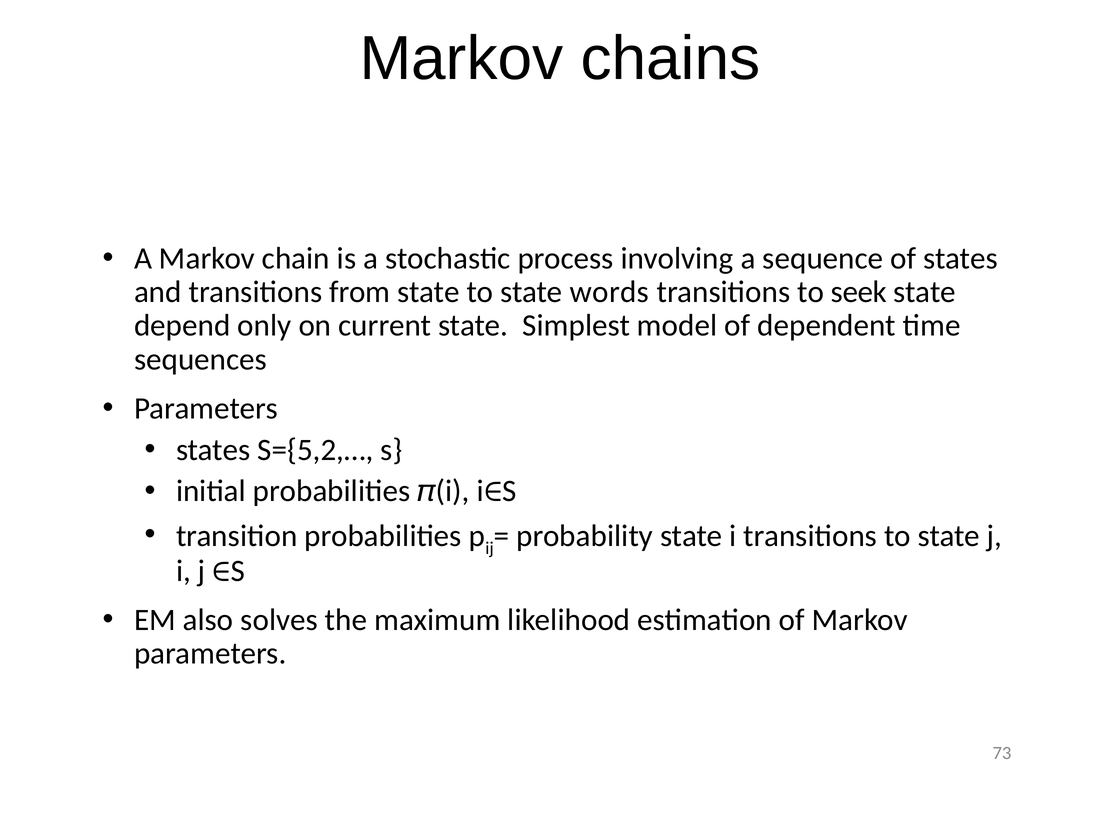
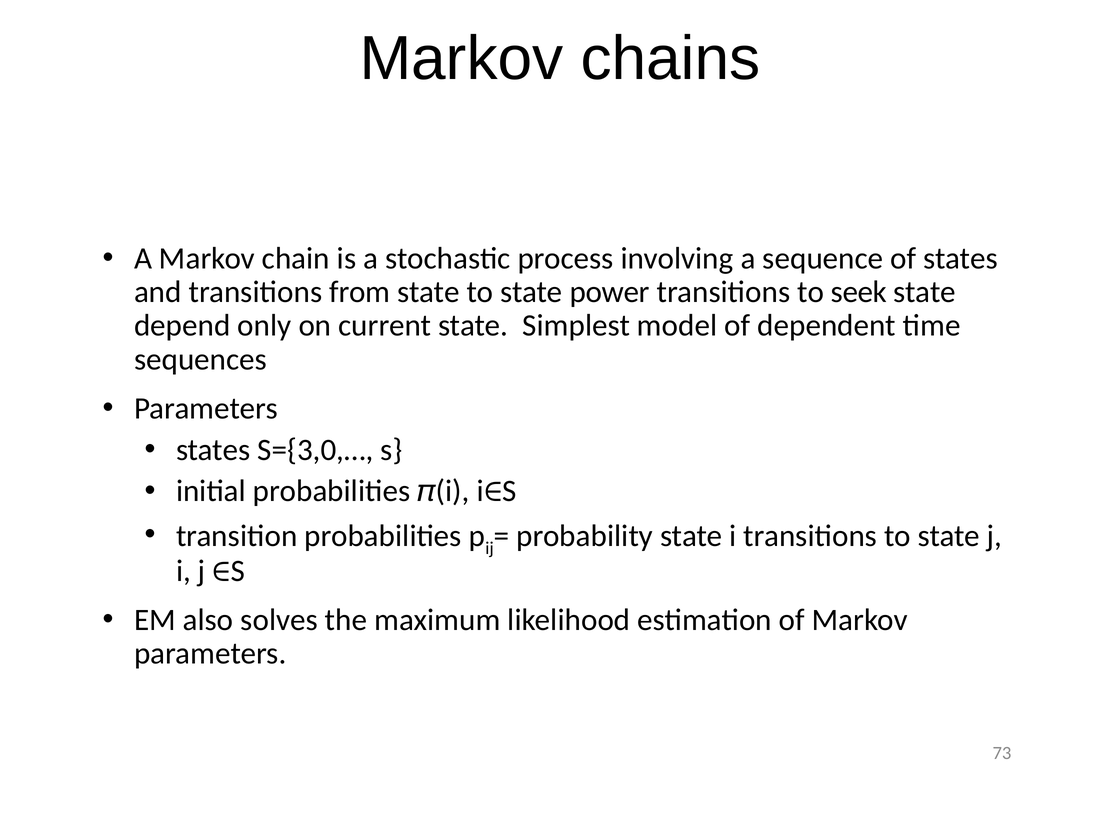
words: words -> power (610, 292)
S={5,2,…: S={5,2,… -> S={3,0,… (315, 450)
